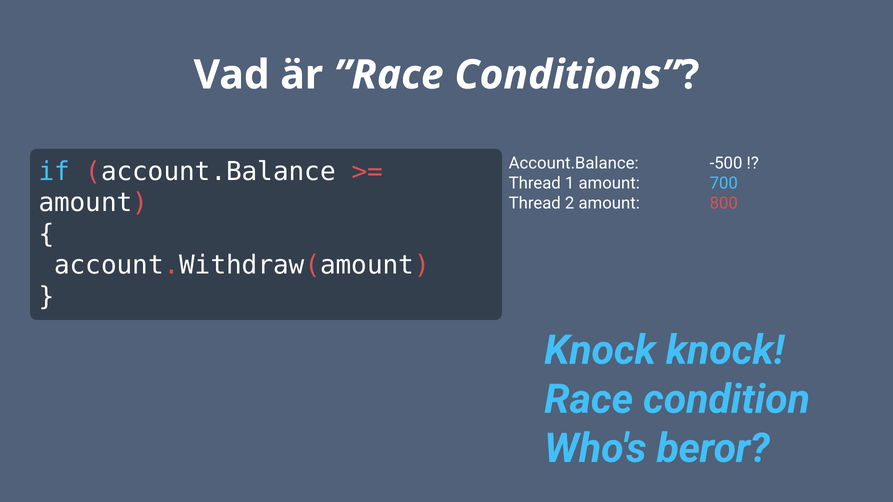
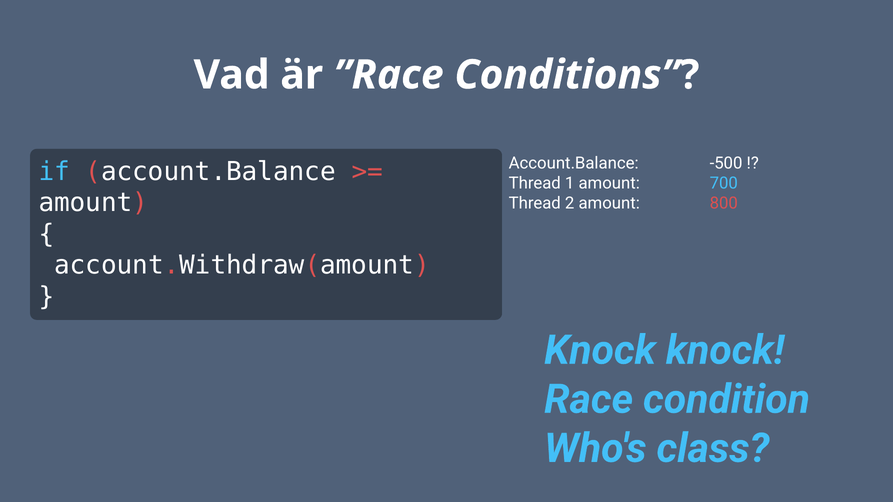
beror: beror -> class (713, 449)
